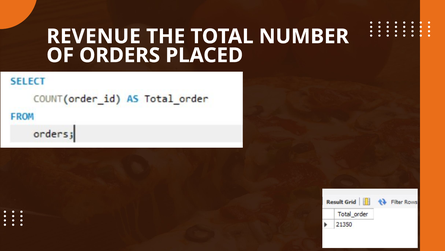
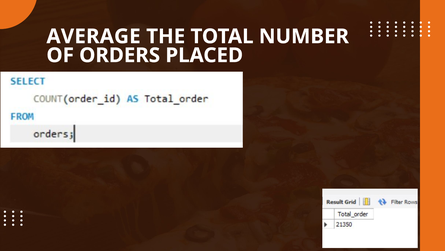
REVENUE: REVENUE -> AVERAGE (94, 36)
